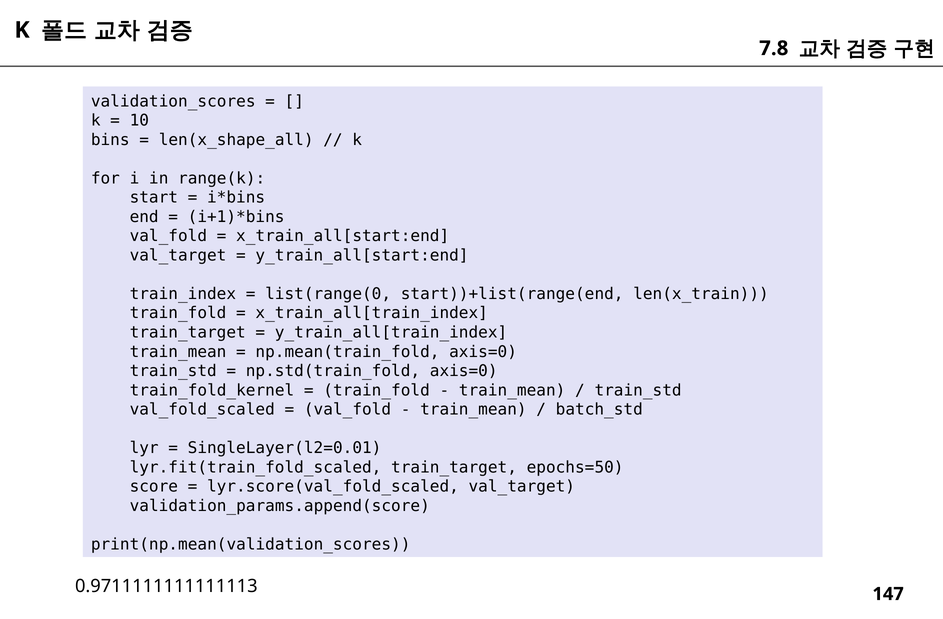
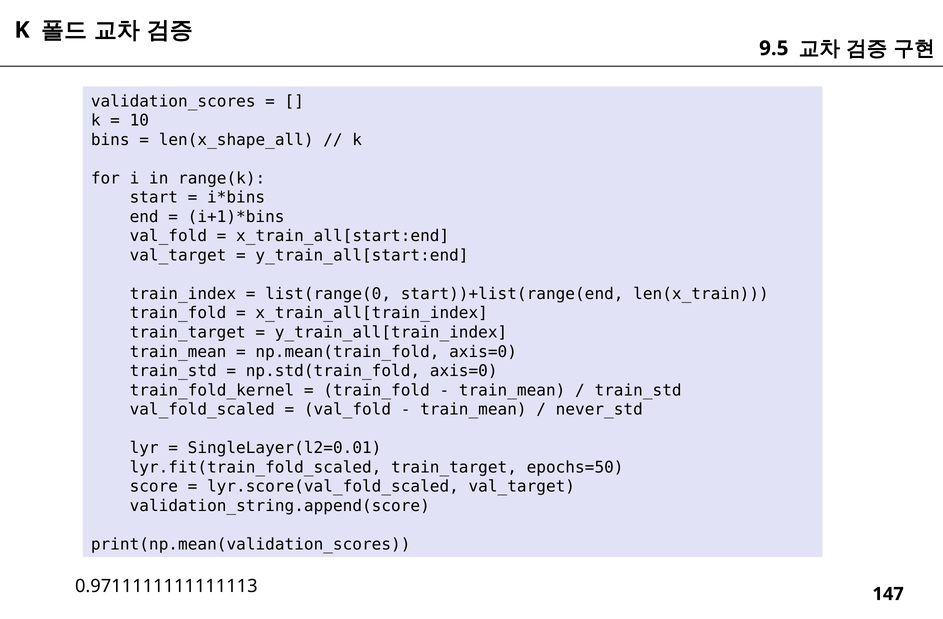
7.8: 7.8 -> 9.5 (774, 48)
batch_std: batch_std -> never_std (599, 410)
validation_params.append(score: validation_params.append(score -> validation_string.append(score (280, 506)
